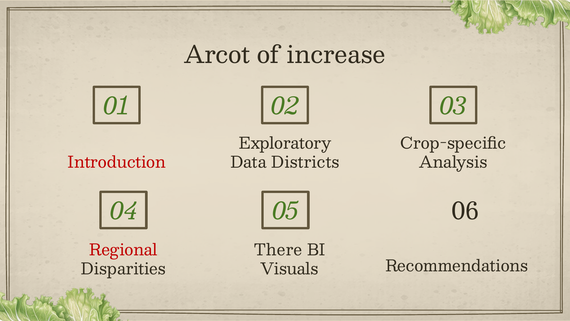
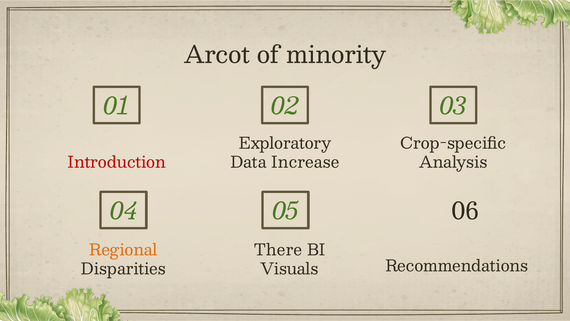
increase: increase -> minority (336, 55)
Districts: Districts -> Increase (305, 162)
Regional colour: red -> orange (123, 250)
